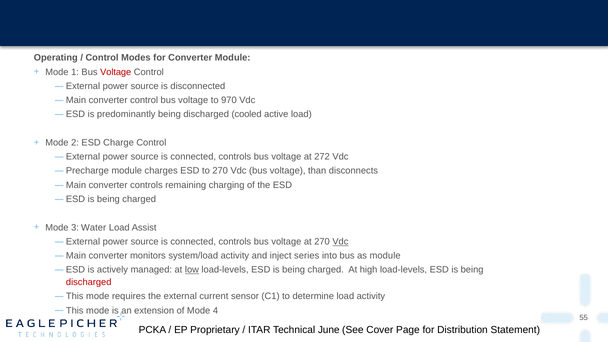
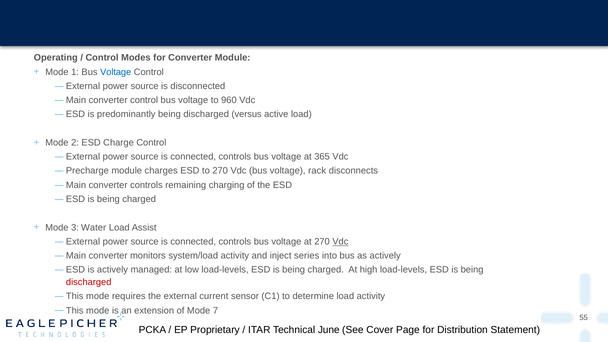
Voltage colour: red -> blue (116, 72)
970: 970 -> 960 (229, 100)
cooled: cooled -> versus (247, 114)
272: 272 -> 365 (322, 157)
than: than -> rack (317, 171)
as module: module -> actively (385, 256)
low underline: present -> none (192, 270)
4: 4 -> 7 (215, 310)
